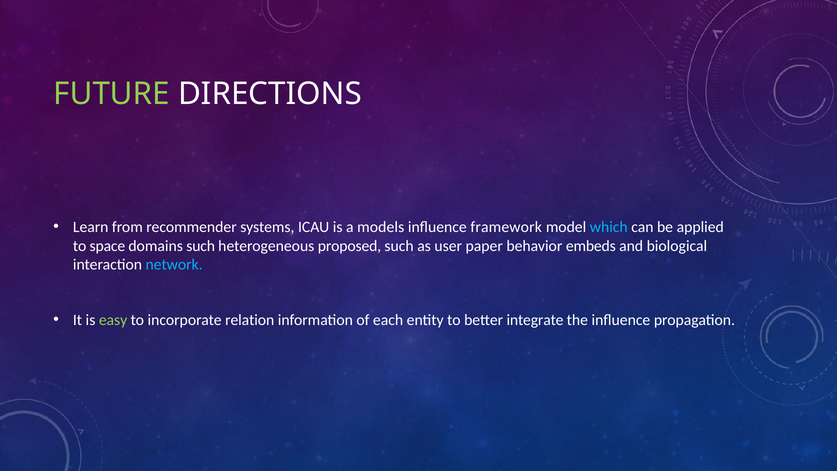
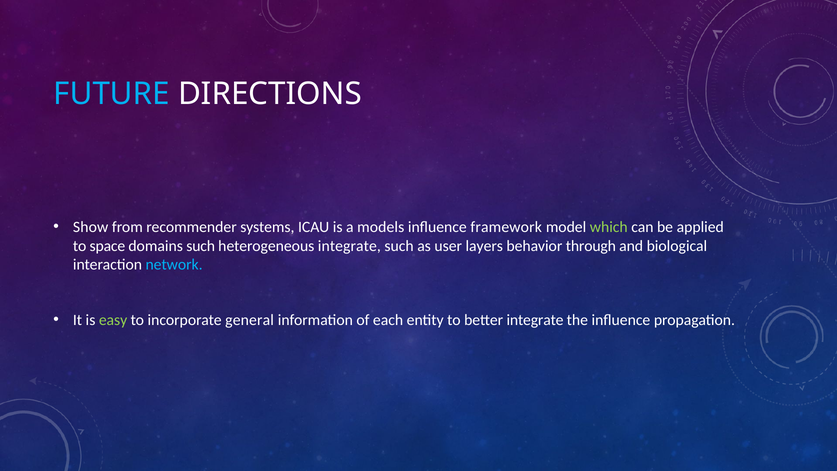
FUTURE colour: light green -> light blue (112, 94)
Learn: Learn -> Show (91, 227)
which colour: light blue -> light green (609, 227)
heterogeneous proposed: proposed -> integrate (349, 246)
paper: paper -> layers (484, 246)
embeds: embeds -> through (591, 246)
relation: relation -> general (250, 320)
